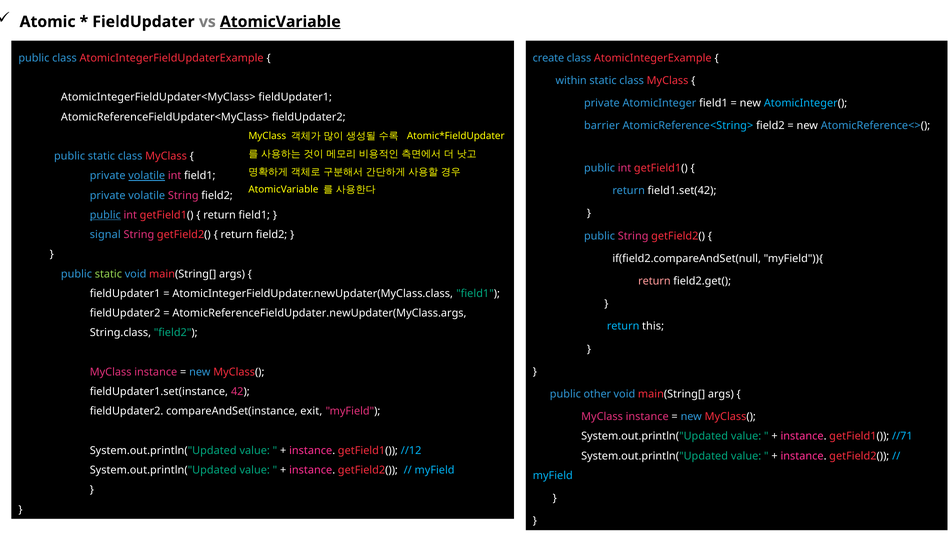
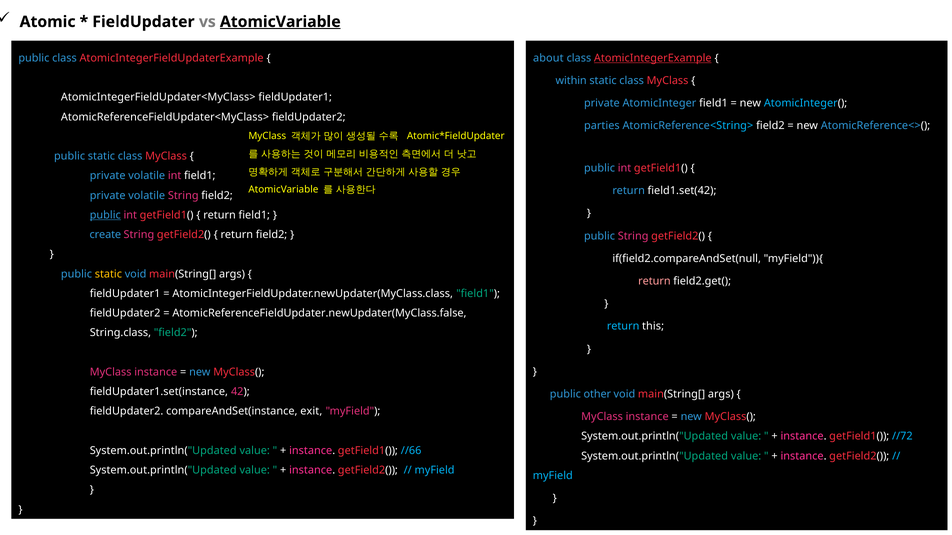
create: create -> about (548, 58)
AtomicIntegerExample underline: none -> present (653, 58)
barrier: barrier -> parties (602, 126)
volatile underline: present -> none (147, 176)
signal: signal -> create (105, 235)
static colour: light green -> yellow (108, 274)
AtomicReferenceFieldUpdater.newUpdater(MyClass.args: AtomicReferenceFieldUpdater.newUpdater(MyClass.args -> AtomicReferenceFieldUpdater.newUpdater(MyClass.false (319, 314)
//71: //71 -> //72 (902, 437)
//12: //12 -> //66 (411, 451)
